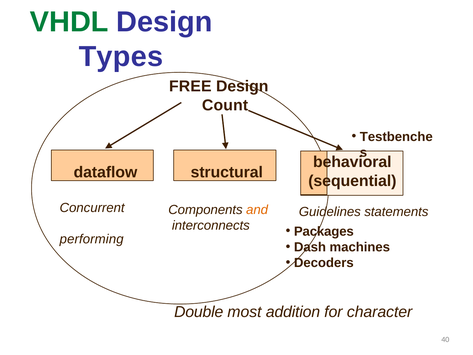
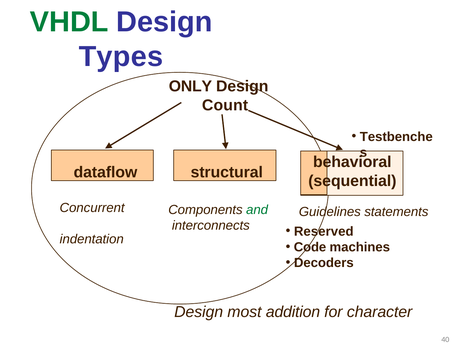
FREE: FREE -> ONLY (190, 86)
and colour: orange -> green (257, 210)
Packages: Packages -> Reserved (324, 231)
performing: performing -> indentation (92, 239)
Dash: Dash -> Code (310, 247)
Double: Double -> Design (199, 312)
